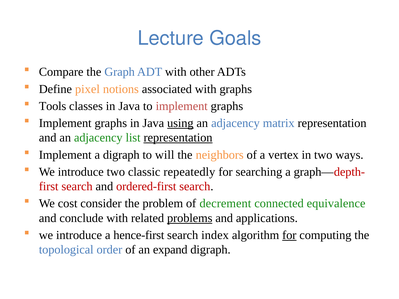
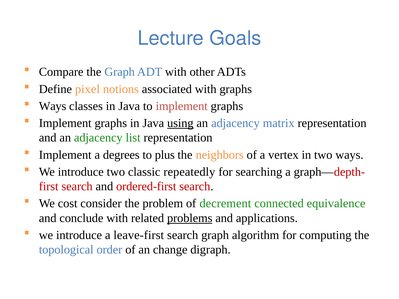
Tools: Tools -> Ways (53, 106)
representation underline: present -> none (178, 138)
a digraph: digraph -> degrees (121, 155)
will: will -> plus (165, 155)
hence-first: hence-first -> leave-first (139, 235)
search index: index -> graph (215, 235)
for underline: present -> none (289, 235)
expand: expand -> change (170, 250)
